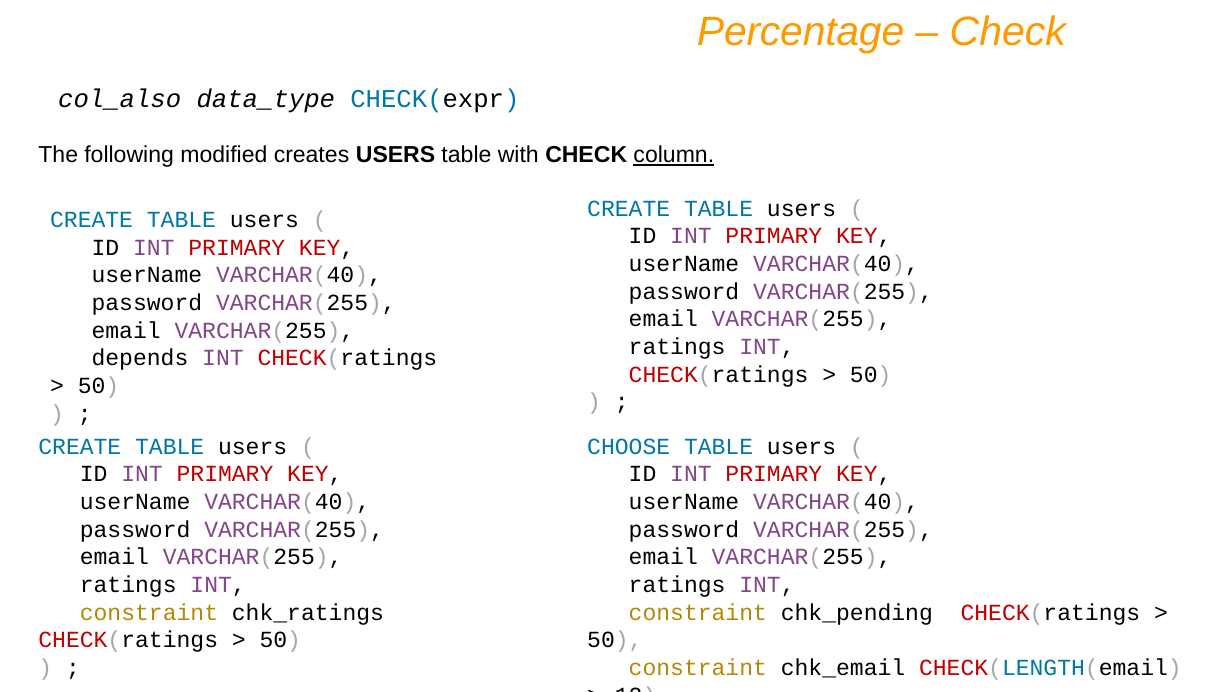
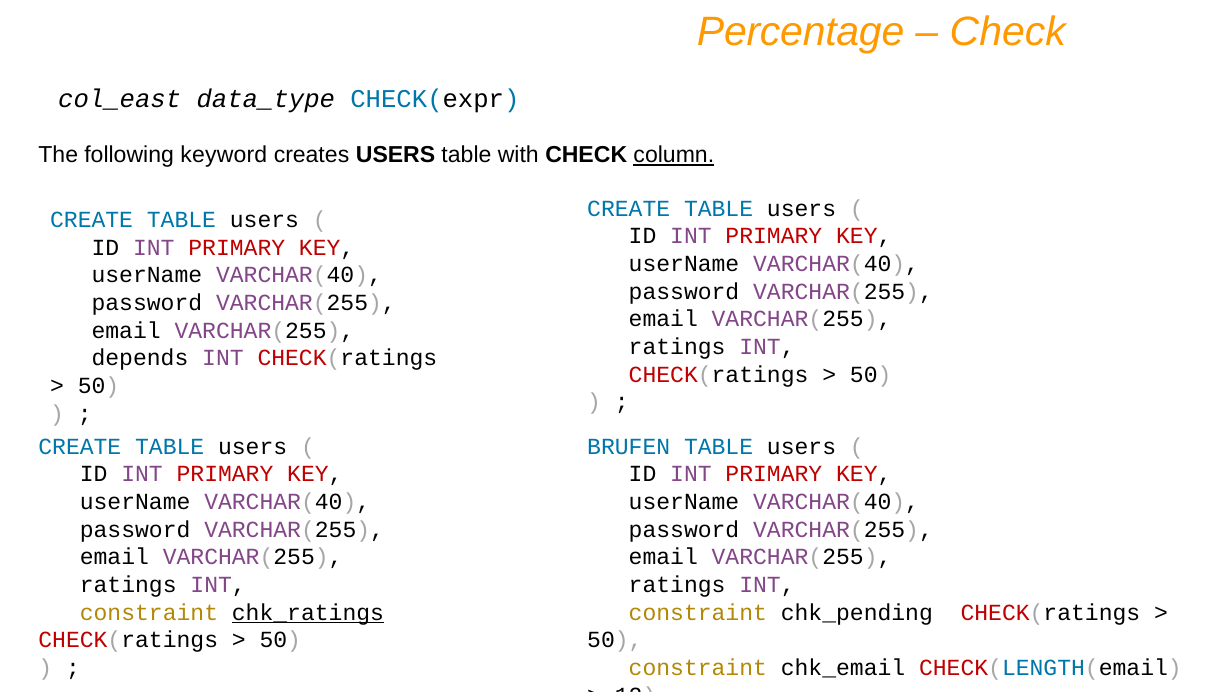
col_also: col_also -> col_east (120, 99)
modified: modified -> keyword (224, 155)
CHOOSE: CHOOSE -> BRUFEN (629, 446)
chk_ratings underline: none -> present (308, 612)
